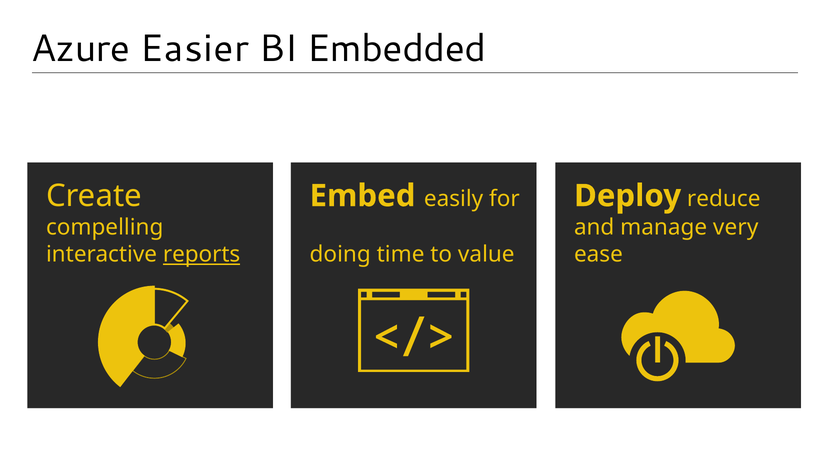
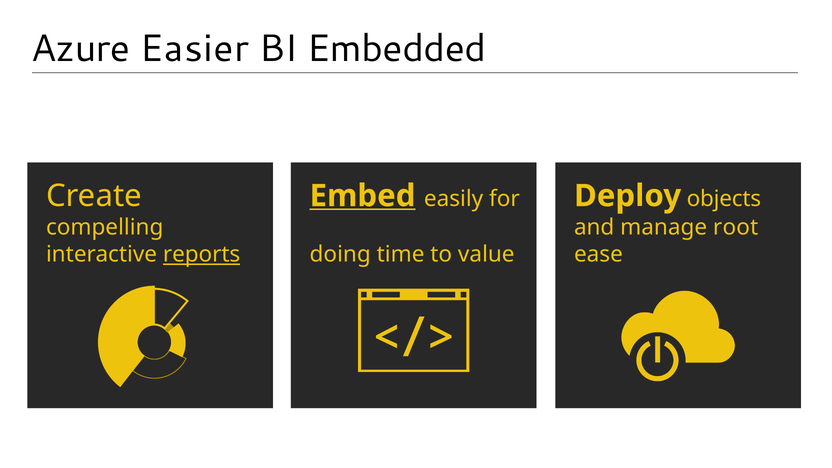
Embed underline: none -> present (362, 196)
reduce: reduce -> objects (724, 199)
very: very -> root (736, 227)
